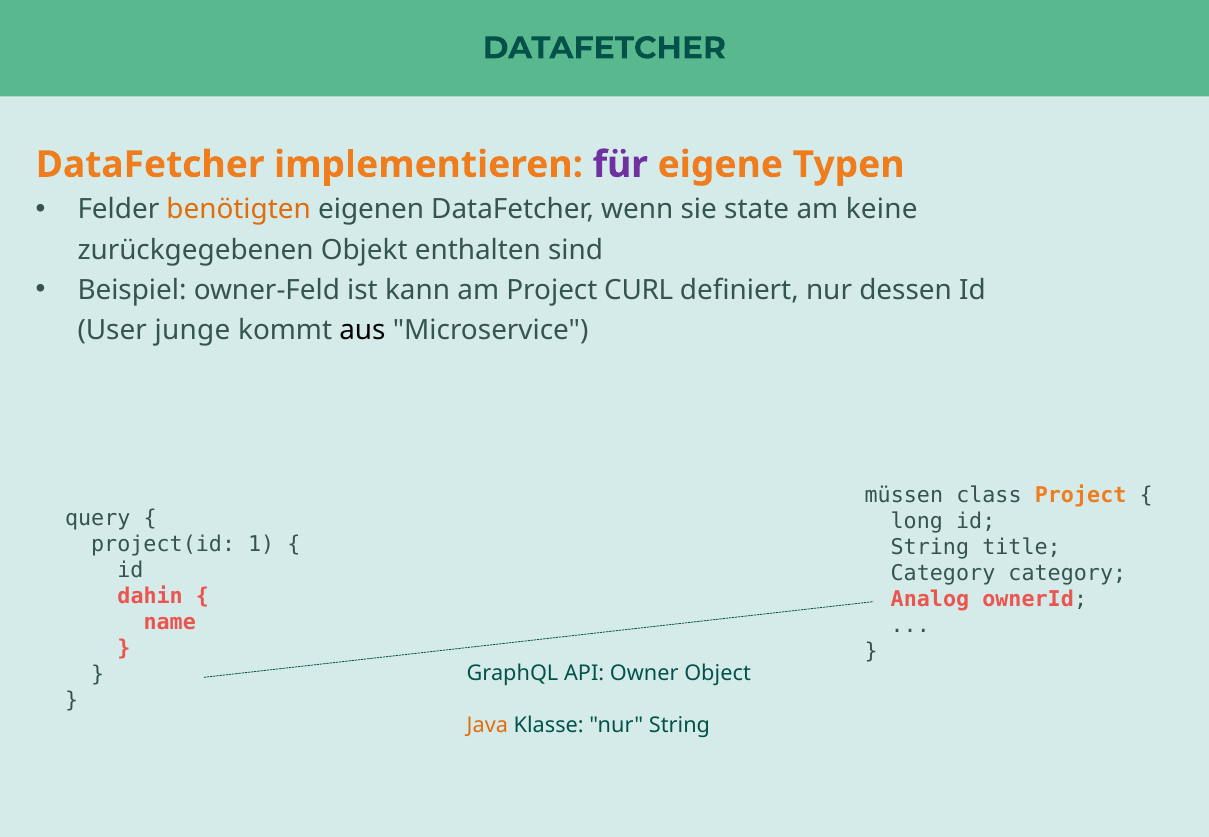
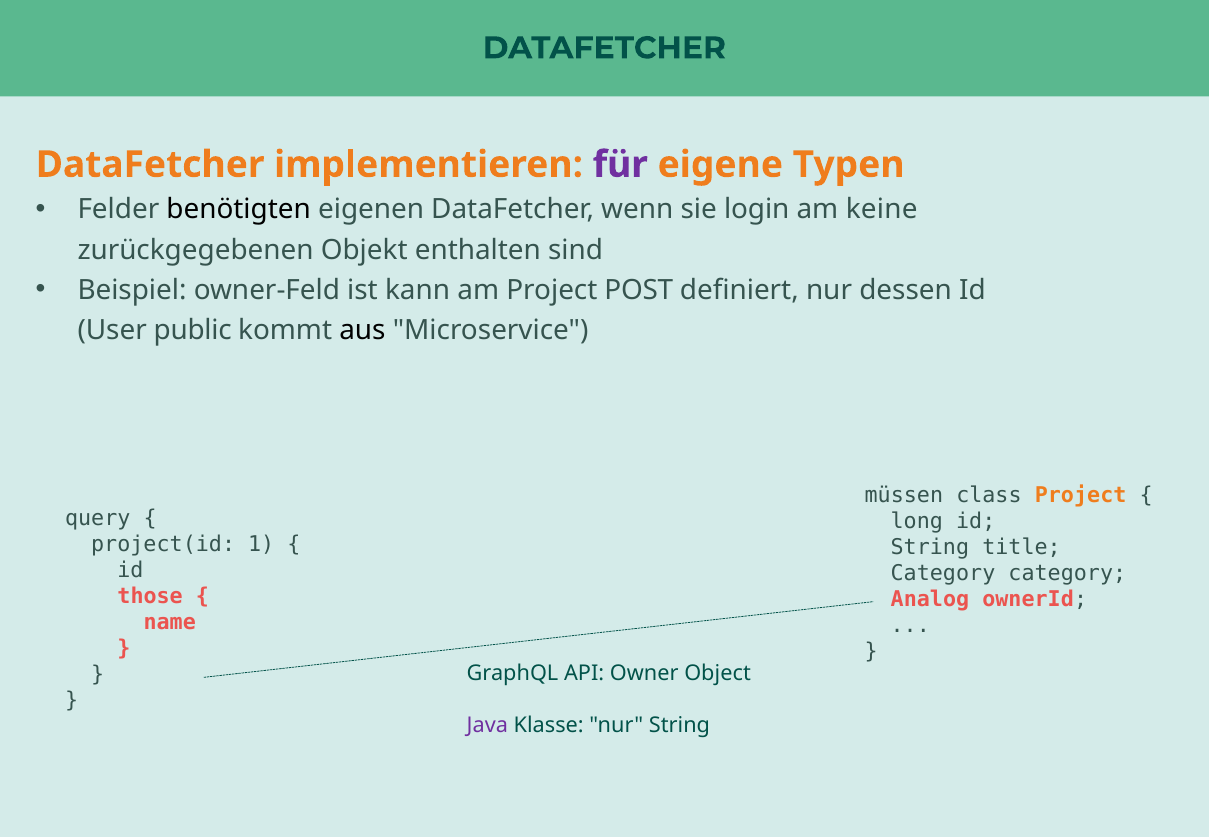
benötigten colour: orange -> black (239, 210)
state: state -> login (757, 210)
CURL: CURL -> POST (639, 290)
junge: junge -> public (193, 330)
dahin: dahin -> those (150, 597)
Java colour: orange -> purple (487, 726)
